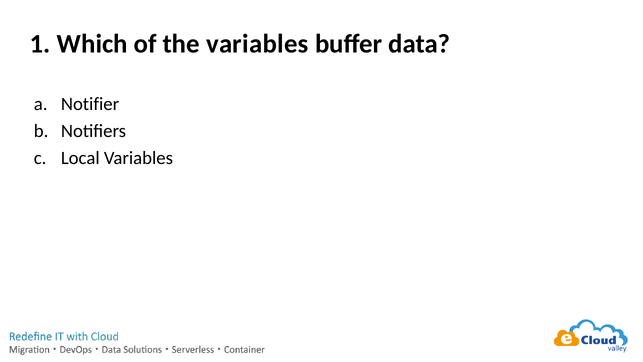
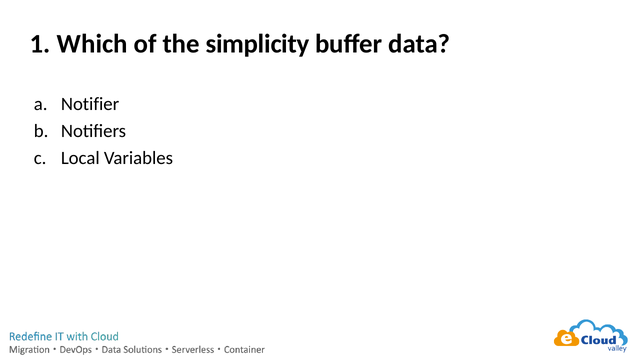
the variables: variables -> simplicity (258, 44)
